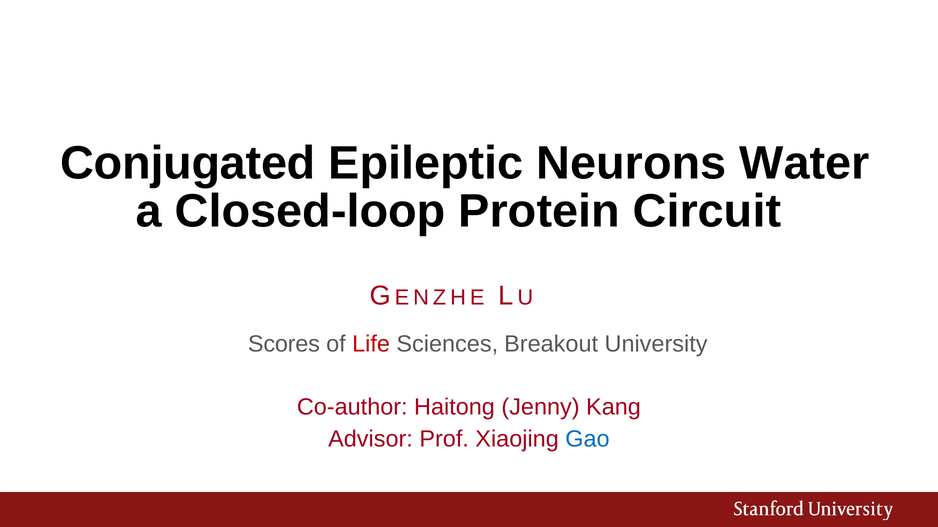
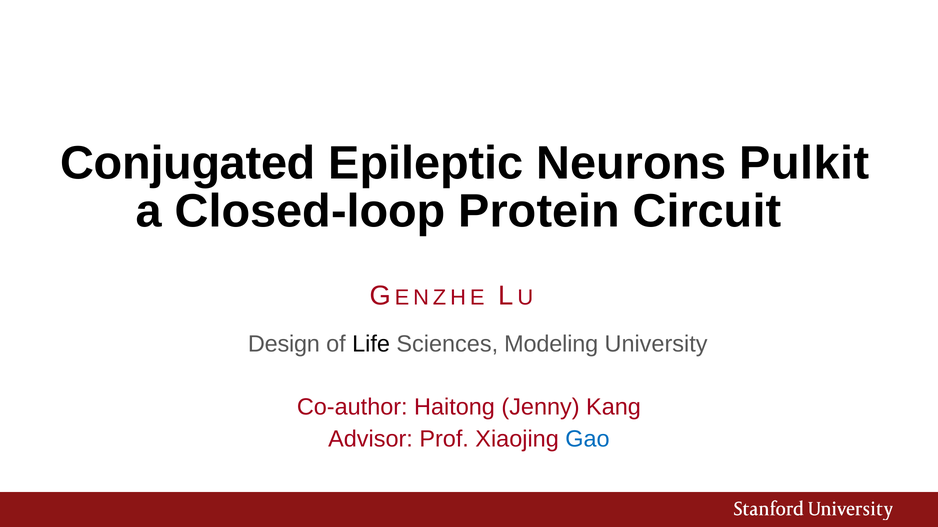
Water: Water -> Pulkit (804, 164)
Scores: Scores -> Design (284, 344)
Life colour: red -> black (371, 344)
Breakout: Breakout -> Modeling (551, 344)
